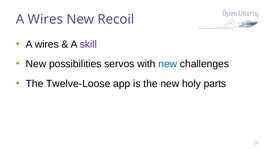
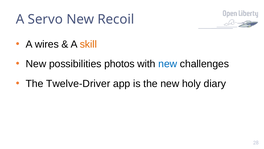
Wires: Wires -> Servo (45, 19)
skill colour: purple -> orange (88, 44)
servos: servos -> photos (119, 64)
Twelve-Loose: Twelve-Loose -> Twelve-Driver (78, 83)
parts: parts -> diary (215, 83)
